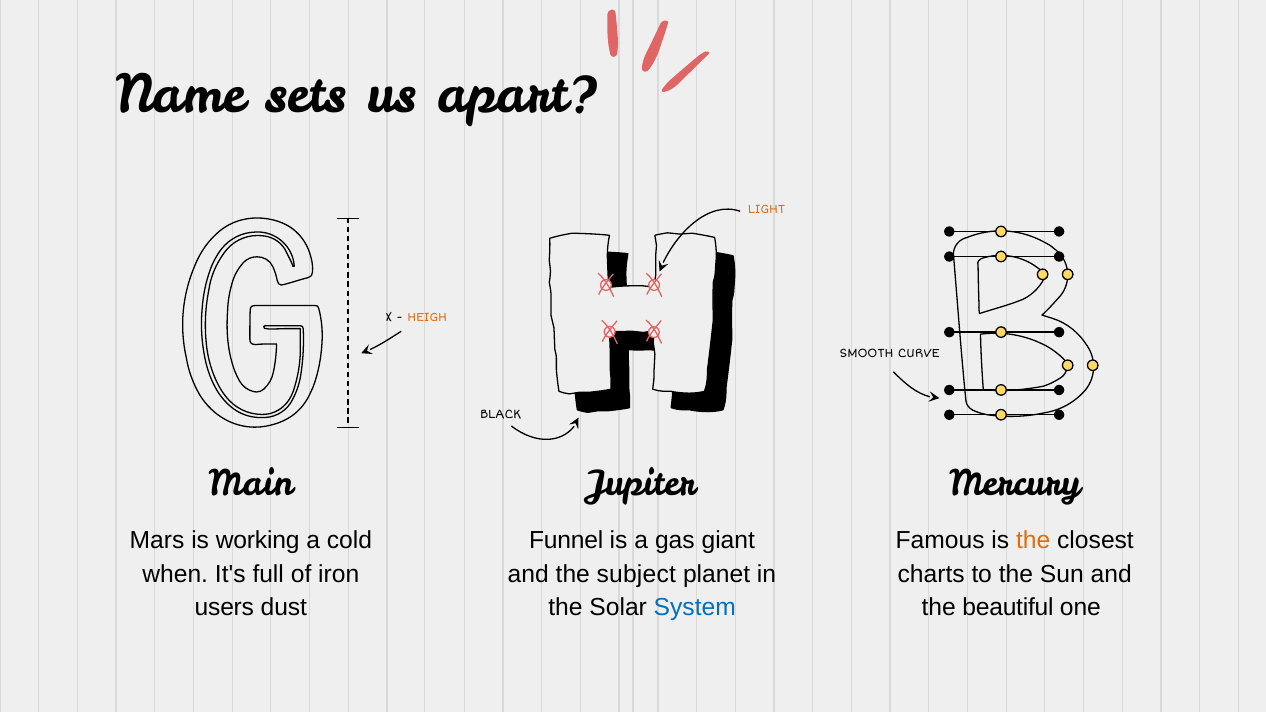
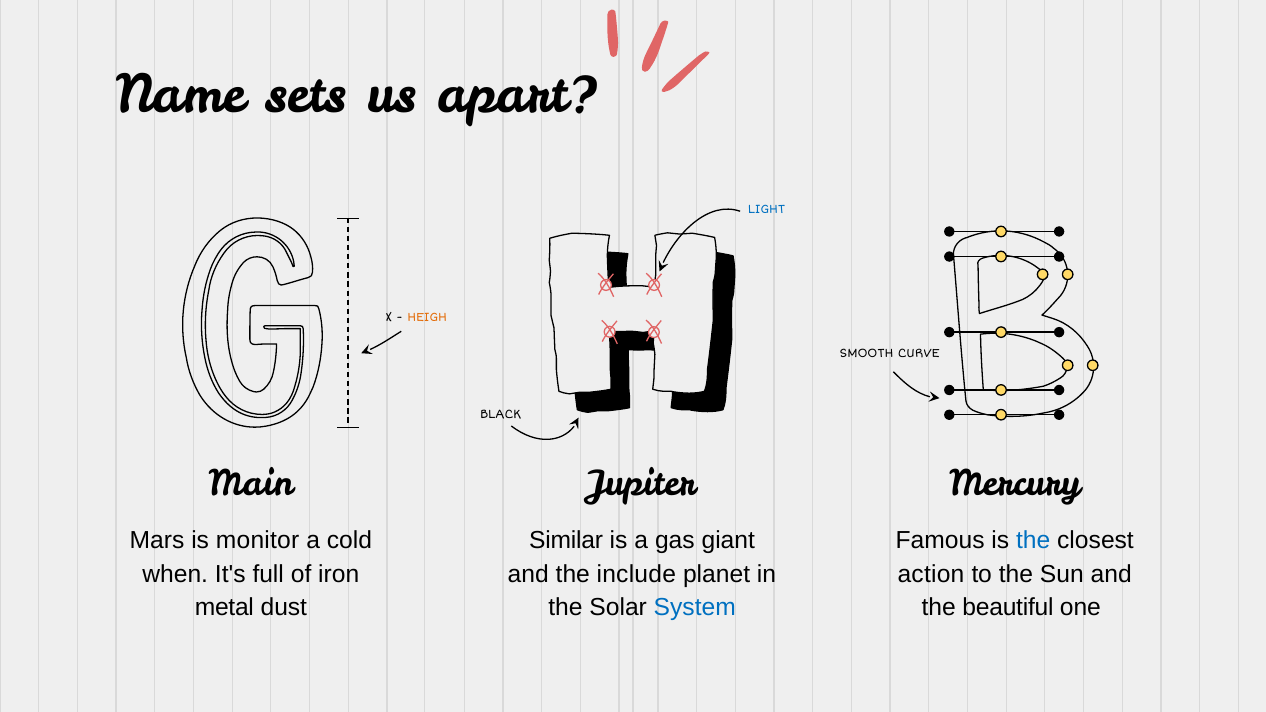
LIGHT colour: orange -> blue (767, 210)
working: working -> monitor (258, 540)
Funnel: Funnel -> Similar (566, 540)
the colour: orange -> blue (1033, 540)
subject: subject -> include (636, 574)
charts: charts -> action (931, 574)
users: users -> metal (224, 608)
